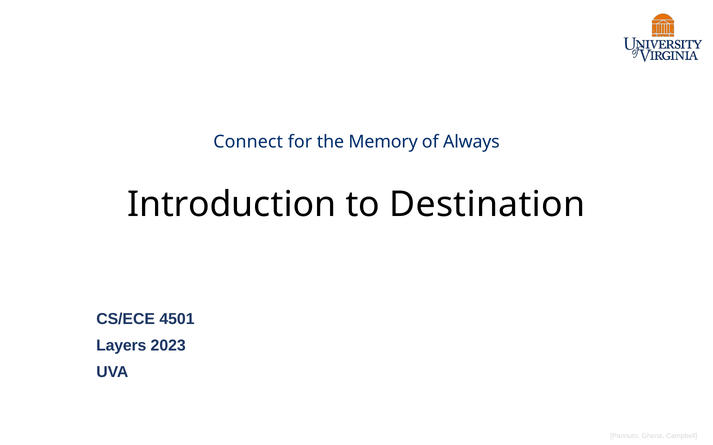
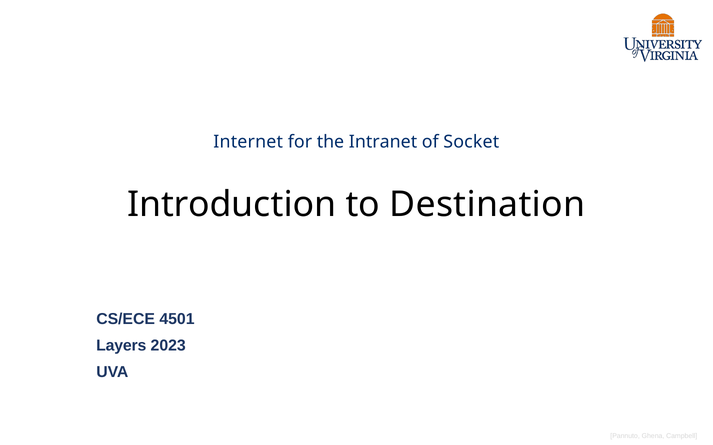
Connect: Connect -> Internet (248, 142)
Memory: Memory -> Intranet (383, 142)
Always: Always -> Socket (471, 142)
